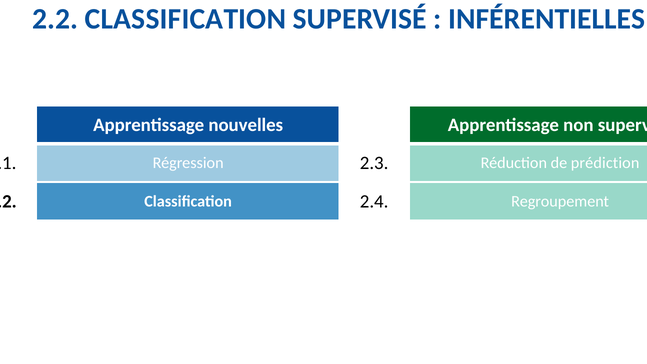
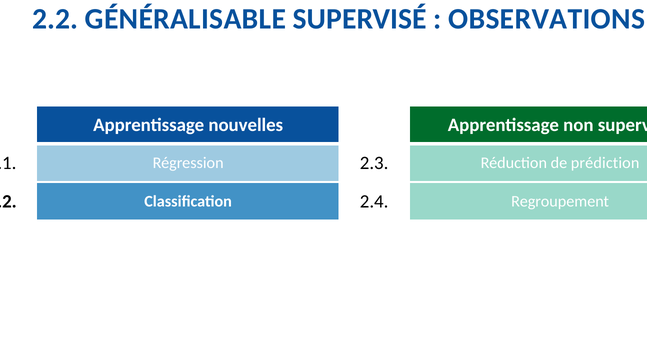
CLASSIFICATION: CLASSIFICATION -> GÉNÉRALISABLE (185, 19)
INFÉRENTIELLES: INFÉRENTIELLES -> OBSERVATIONS (547, 19)
